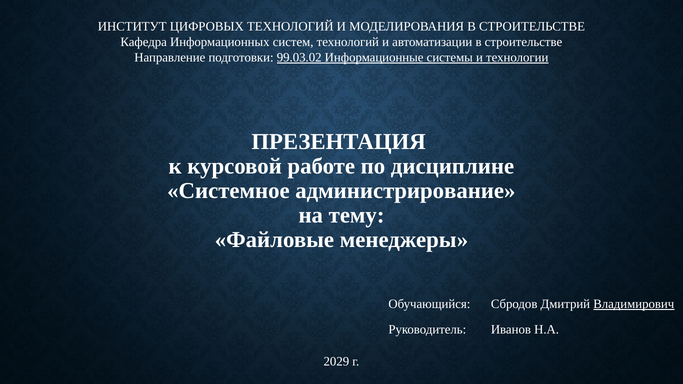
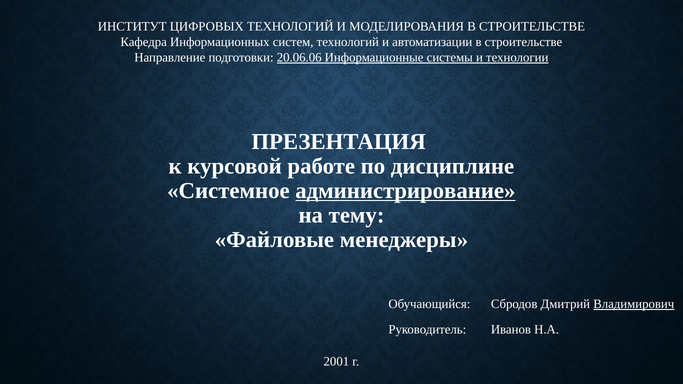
99.03.02: 99.03.02 -> 20.06.06 (299, 57)
администрирование underline: none -> present (405, 191)
2029: 2029 -> 2001 (336, 362)
